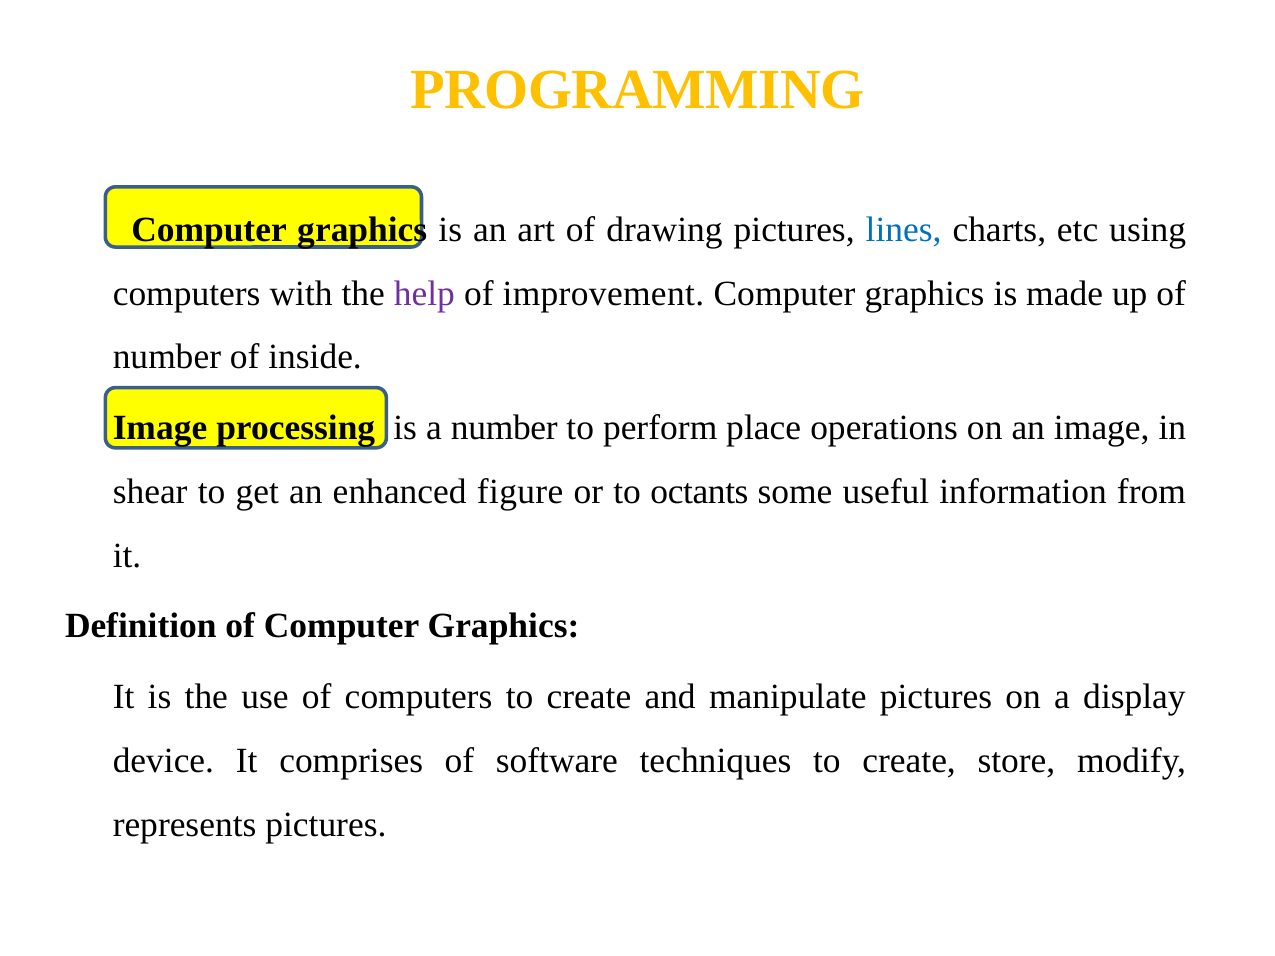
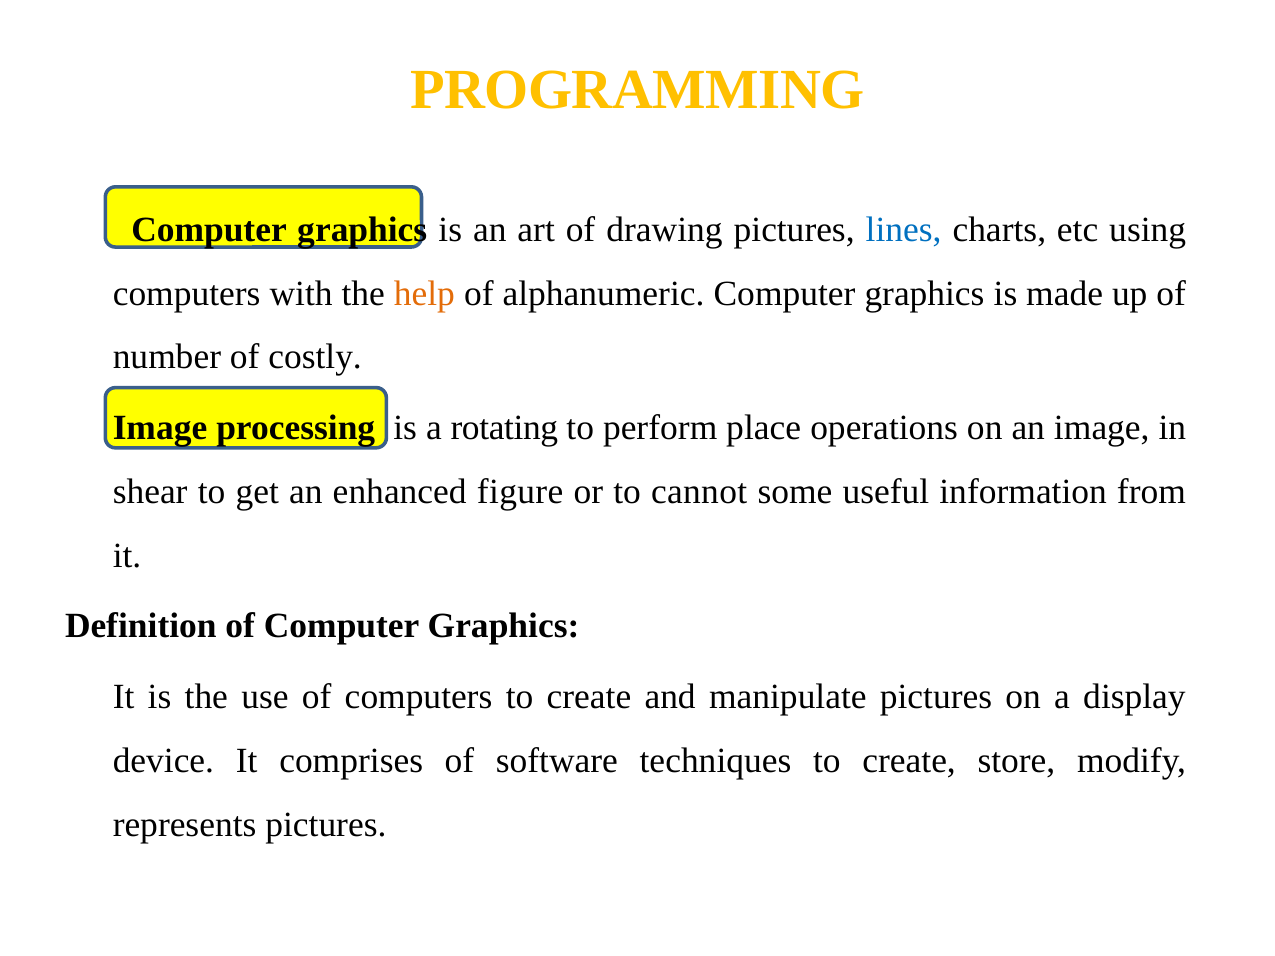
help colour: purple -> orange (424, 294)
improvement: improvement -> alphanumeric (604, 294)
inside: inside -> costly (315, 357)
a number: number -> rotating (504, 428)
octants: octants -> cannot (699, 492)
